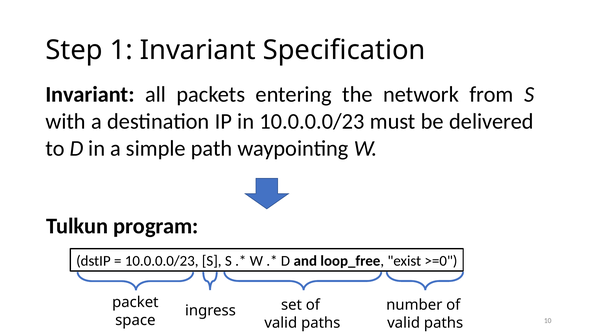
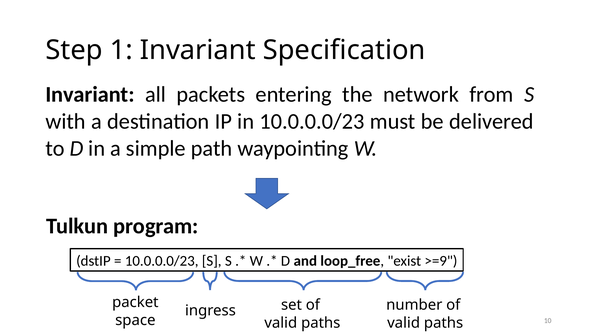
>=0: >=0 -> >=9 (441, 261)
